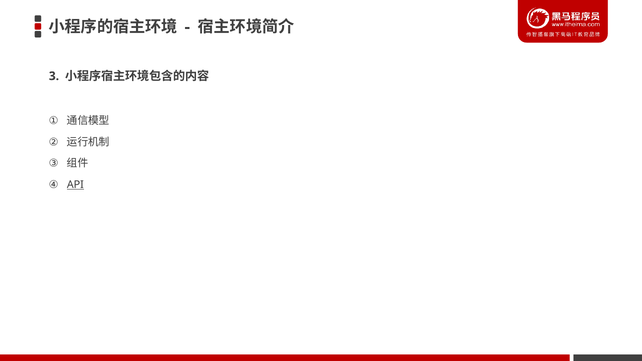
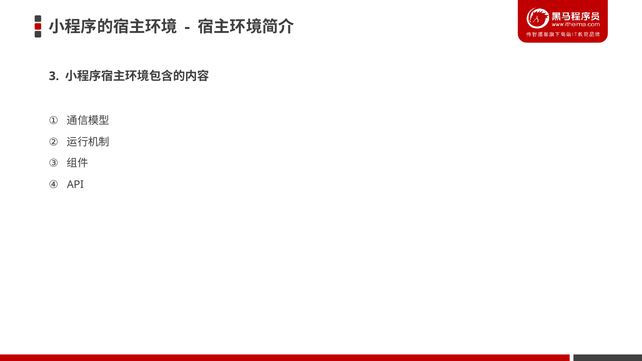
API underline: present -> none (75, 185)
